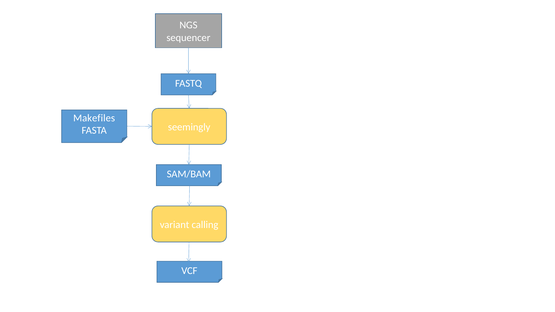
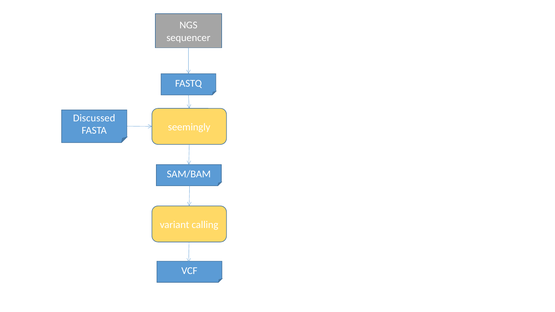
Makefiles: Makefiles -> Discussed (94, 118)
